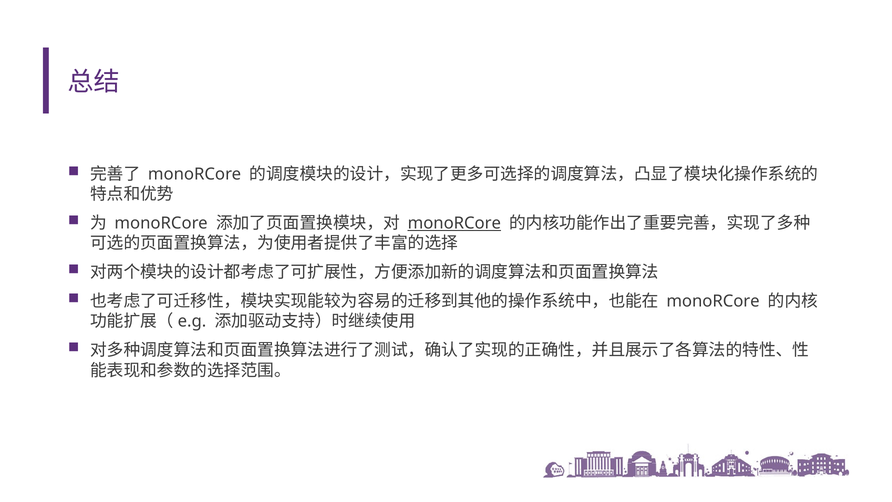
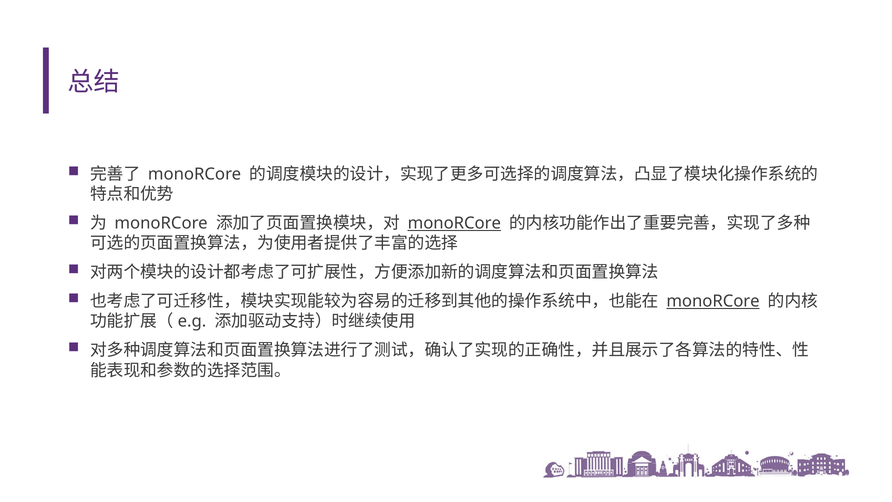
monoRCore underline: none -> present (713, 301)
